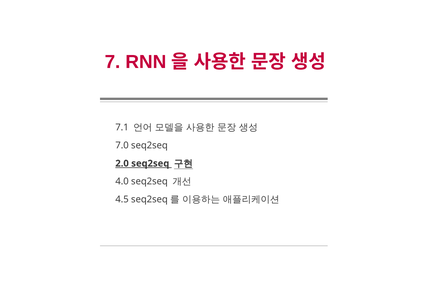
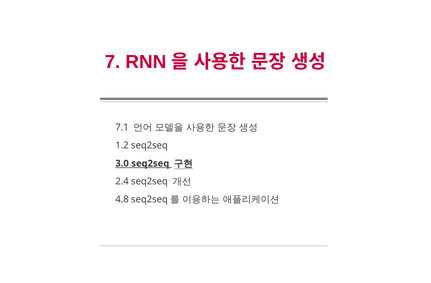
7.0: 7.0 -> 1.2 (122, 145)
2.0: 2.0 -> 3.0 (122, 163)
4.0: 4.0 -> 2.4 (122, 182)
4.5: 4.5 -> 4.8 (122, 200)
